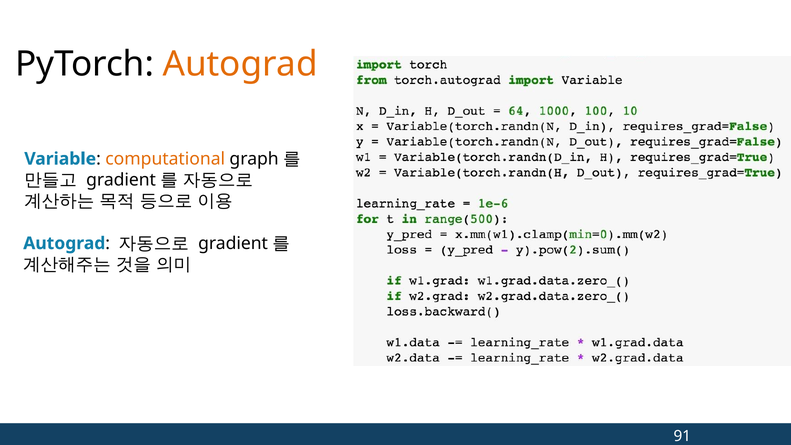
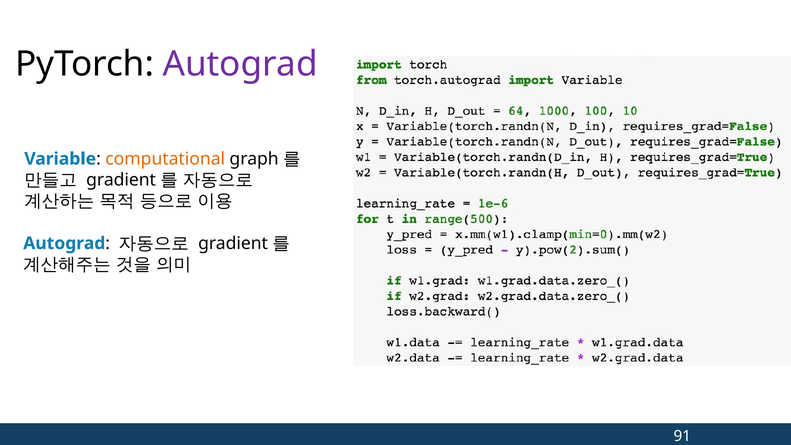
Autograd colour: orange -> purple (240, 64)
